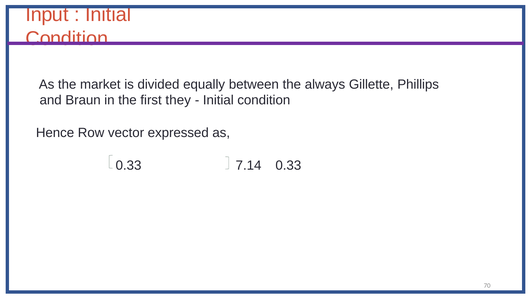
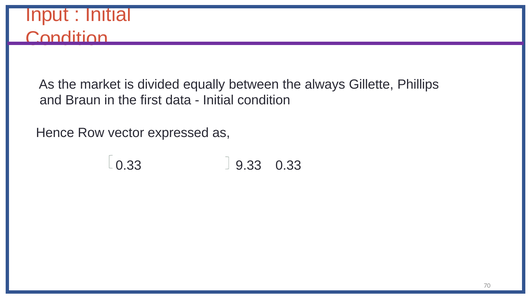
they: they -> data (178, 100)
7.14: 7.14 -> 9.33 (249, 165)
